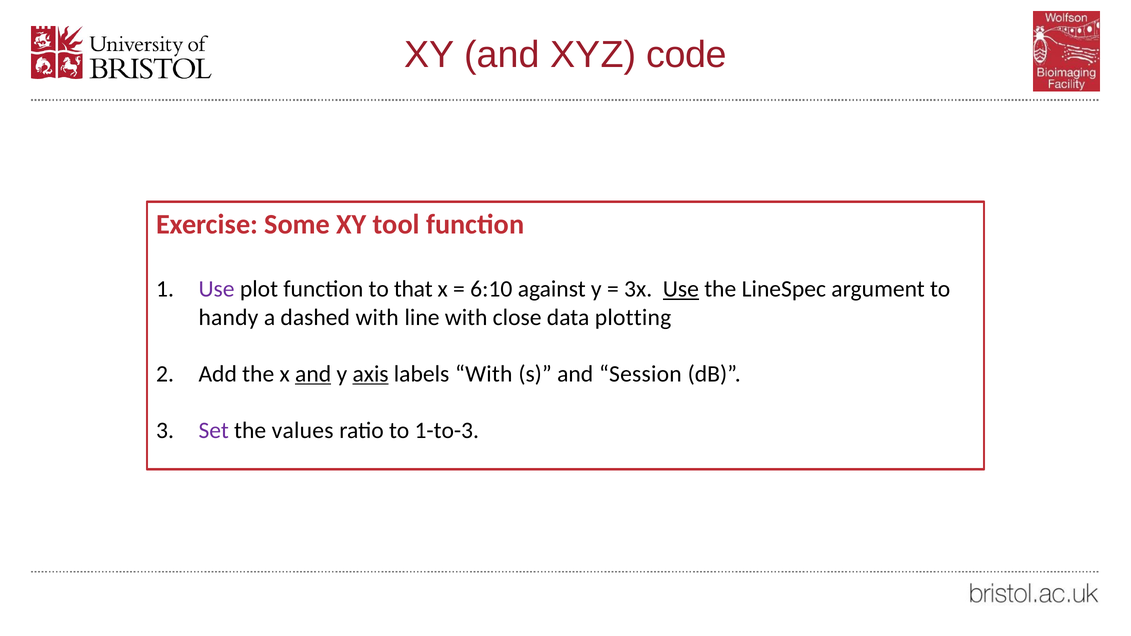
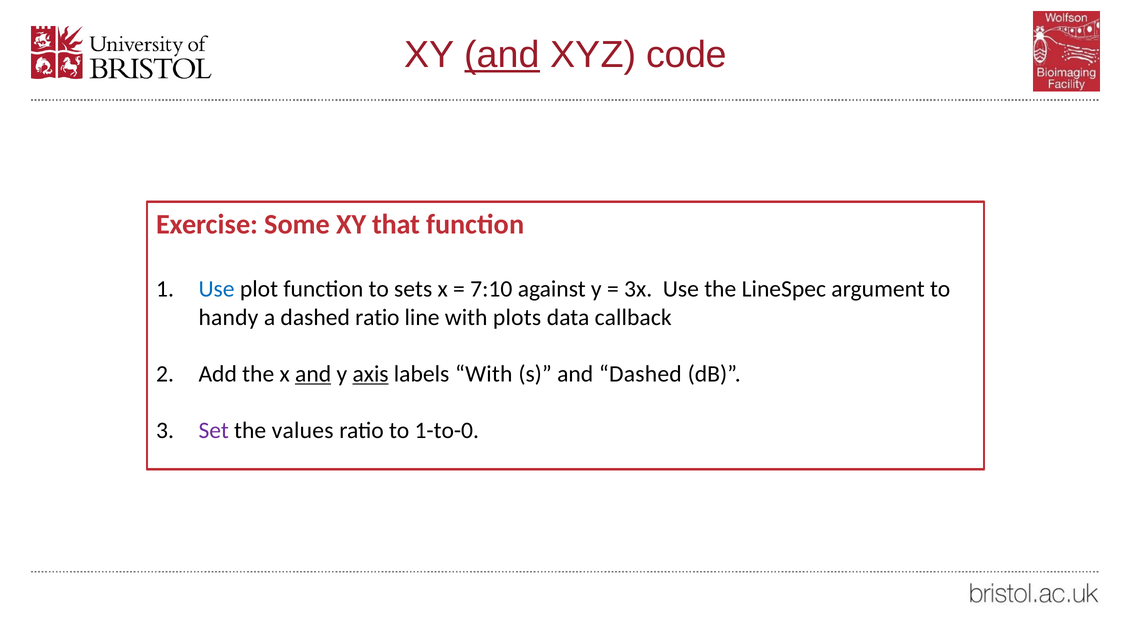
and underline: none -> present (502, 55)
tool: tool -> that (396, 224)
Use colour: purple -> blue (217, 289)
that: that -> sets (413, 289)
6:10: 6:10 -> 7:10 (491, 289)
Use underline: present -> none (681, 289)
dashed with: with -> ratio (377, 317)
close: close -> plots (517, 317)
plotting: plotting -> callback (633, 317)
and Session: Session -> Dashed (640, 374)
1-to-3: 1-to-3 -> 1-to-0 (447, 431)
